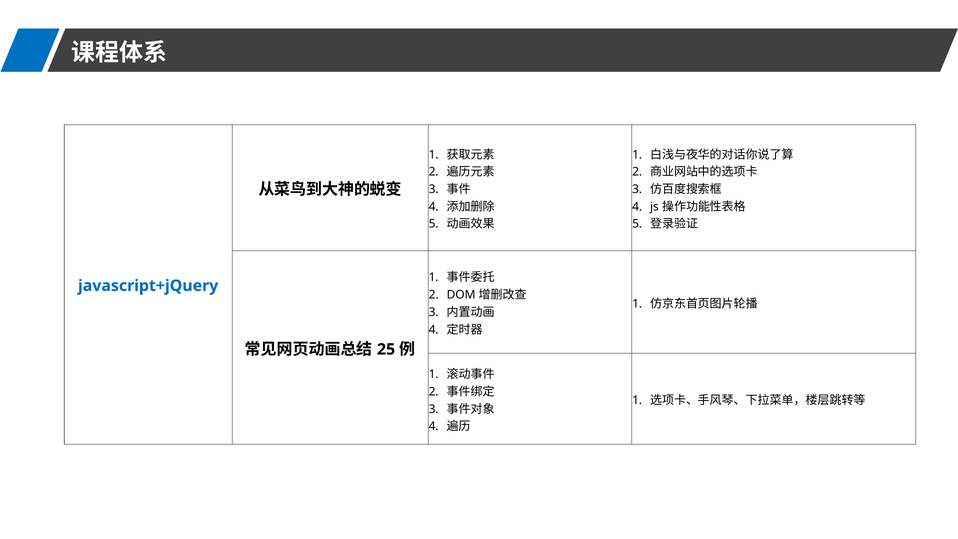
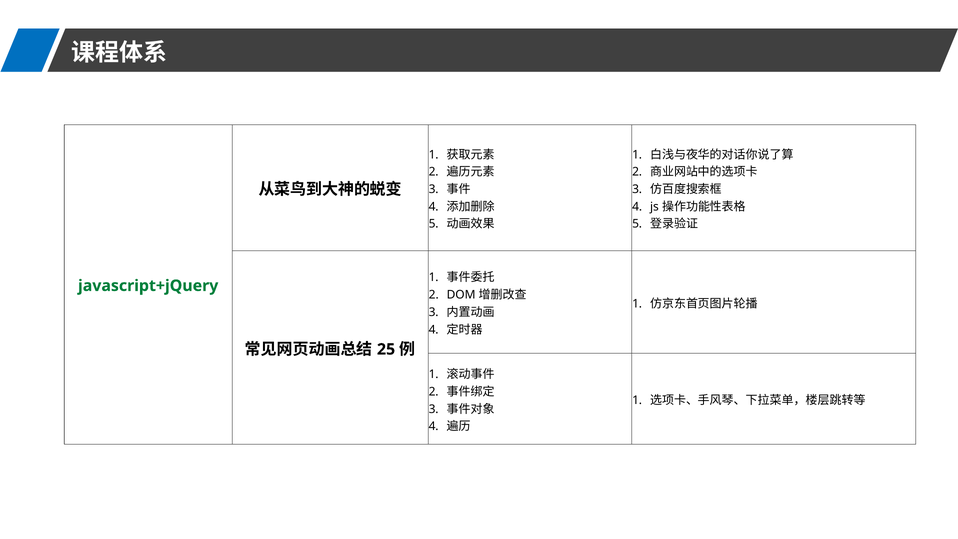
javascript+jQuery colour: blue -> green (148, 286)
